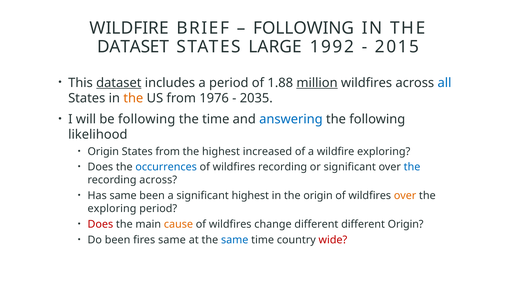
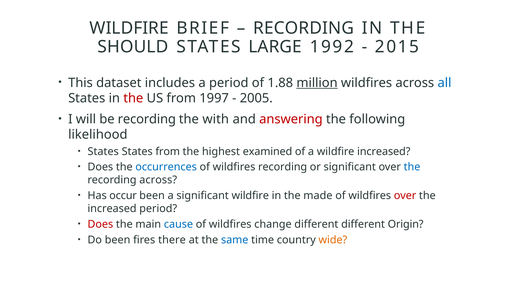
FOLLOWING: FOLLOWING -> RECORDING (304, 28)
DATASET: DATASET -> SHOULD (133, 47)
dataset underline: present -> none (119, 83)
the colour: orange -> red (133, 98)
1976: 1976 -> 1997 (214, 98)
2035: 2035 -> 2005 (256, 98)
be following: following -> recording (147, 119)
the time: time -> with (216, 119)
answering colour: blue -> red (291, 119)
Origin: Origin -> States (103, 151)
increased: increased -> examined (268, 151)
wildfire exploring: exploring -> increased (384, 151)
Has same: same -> occur (123, 196)
significant highest: highest -> wildfire (250, 196)
the origin: origin -> made (318, 196)
over colour: orange -> red (405, 196)
exploring: exploring -> increased (112, 208)
cause colour: orange -> blue (178, 224)
fires same: same -> there (172, 240)
wide colour: red -> orange (333, 240)
